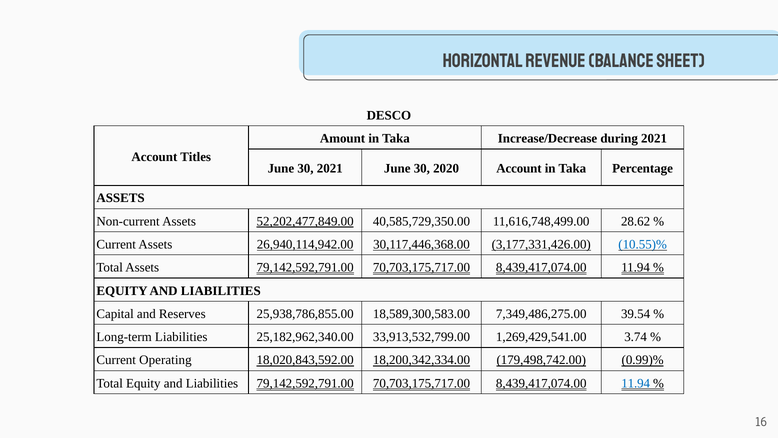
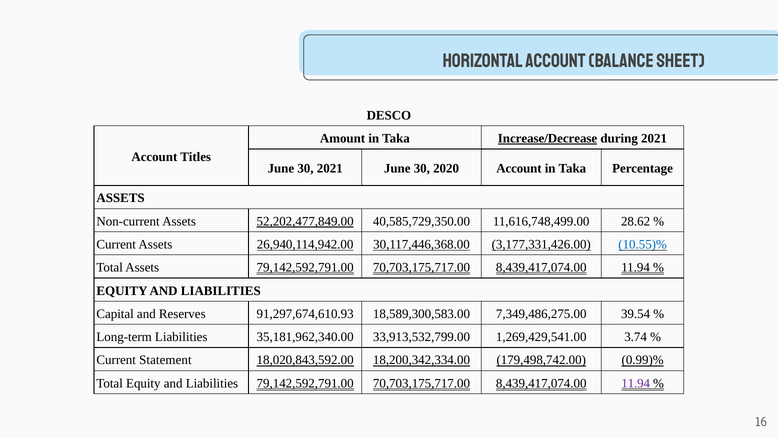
Horizontal Revenue: Revenue -> Account (555, 61)
Increase/Decrease underline: none -> present (548, 138)
25,938,786,855.00: 25,938,786,855.00 -> 91,297,674,610.93 (305, 314)
25,182,962,340.00: 25,182,962,340.00 -> 35,181,962,340.00 (305, 337)
Operating: Operating -> Statement (165, 360)
11.94 colour: blue -> purple (636, 383)
